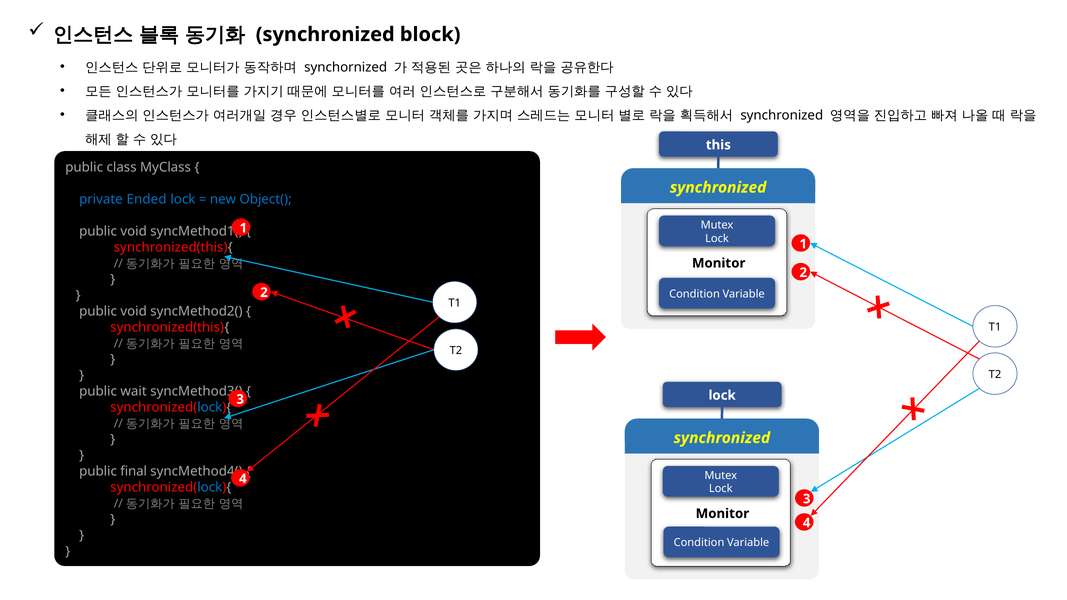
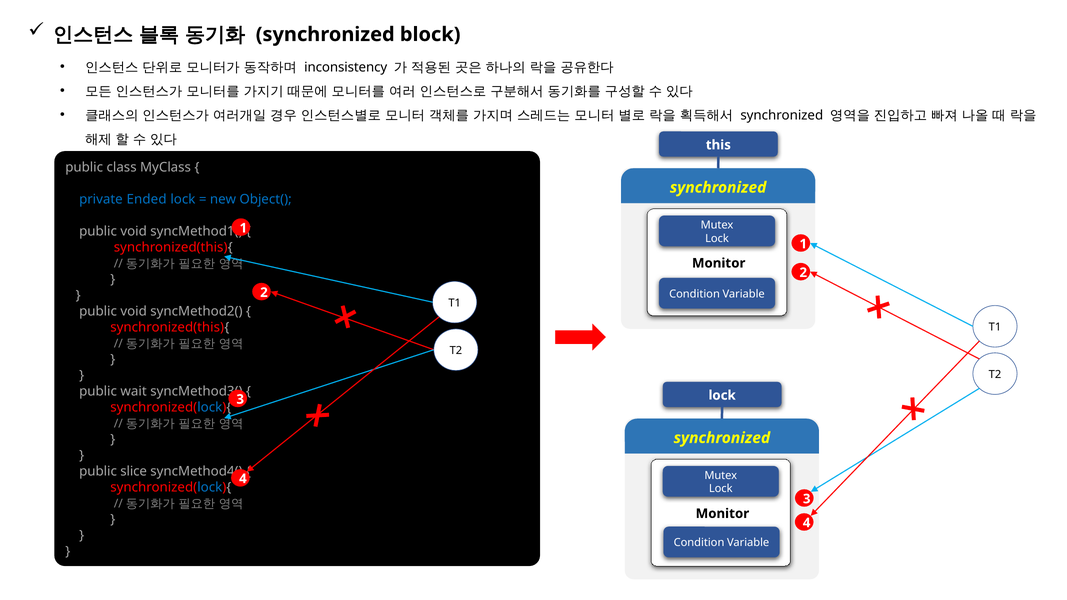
synchornized: synchornized -> inconsistency (346, 67)
final: final -> slice (134, 472)
